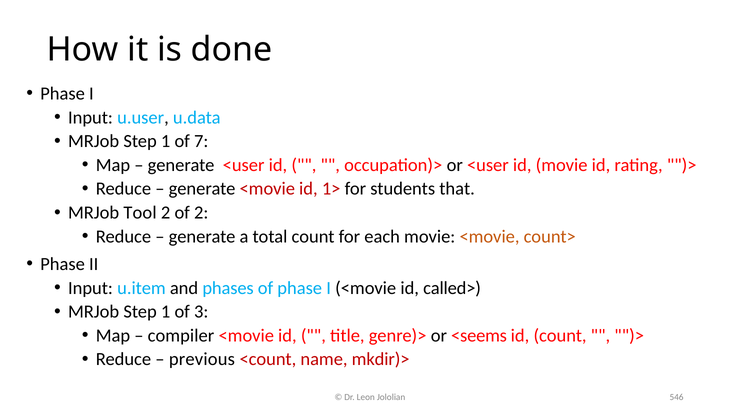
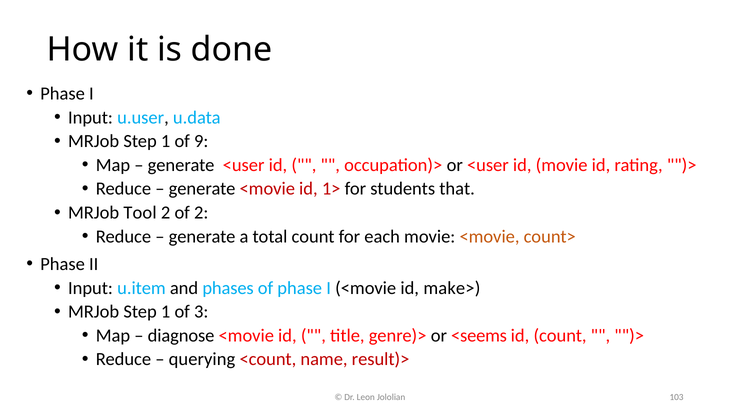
7: 7 -> 9 (201, 141)
called>: called> -> make> (452, 288)
compiler: compiler -> diagnose (181, 336)
previous: previous -> querying (202, 360)
mkdir)>: mkdir)> -> result)> (381, 360)
546: 546 -> 103 (677, 397)
